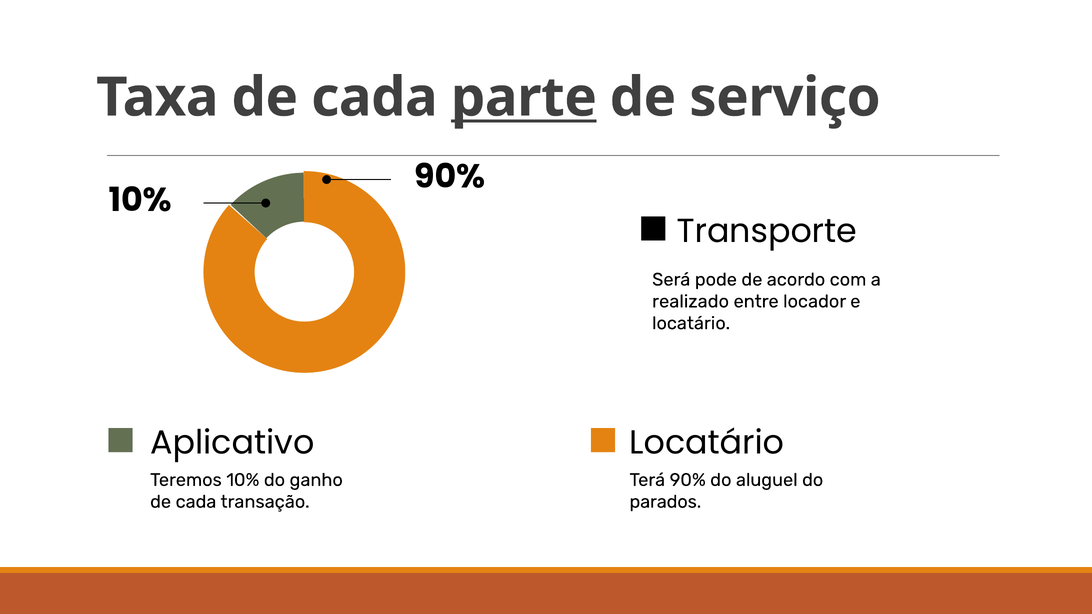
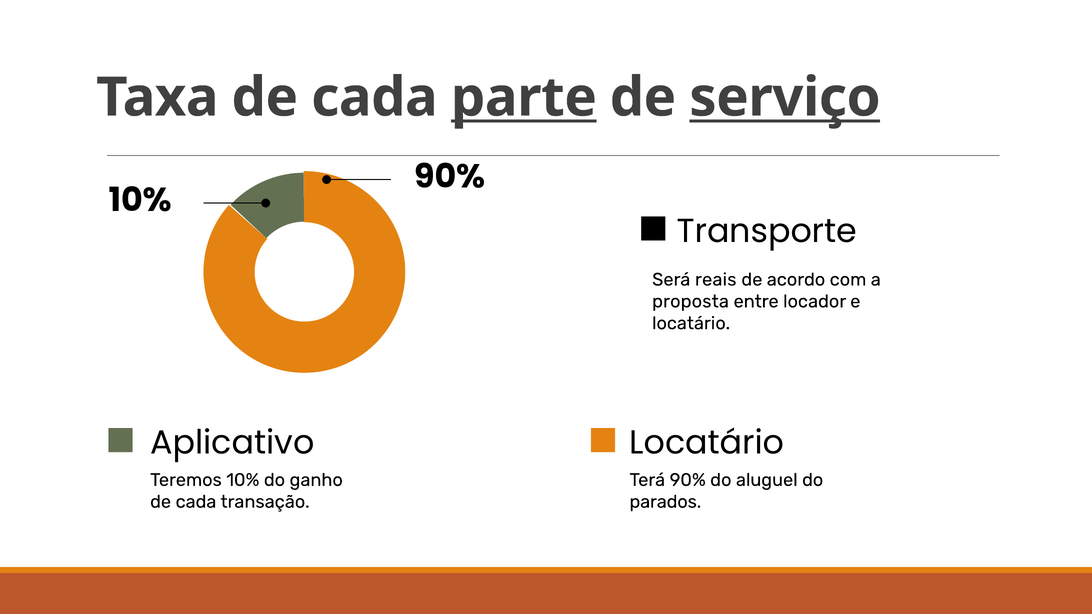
serviço underline: none -> present (785, 98)
pode: pode -> reais (716, 280)
realizado: realizado -> proposta (691, 302)
